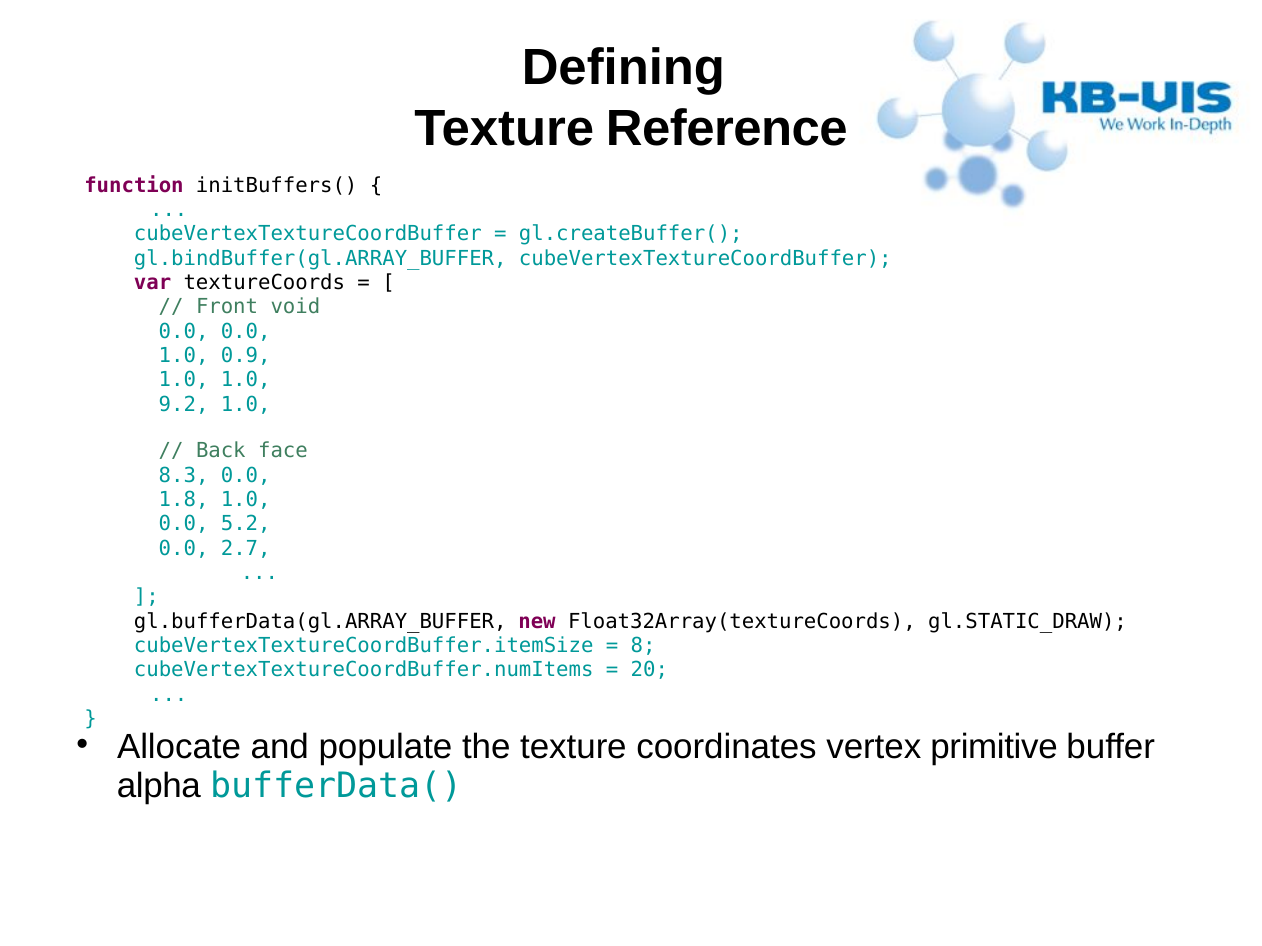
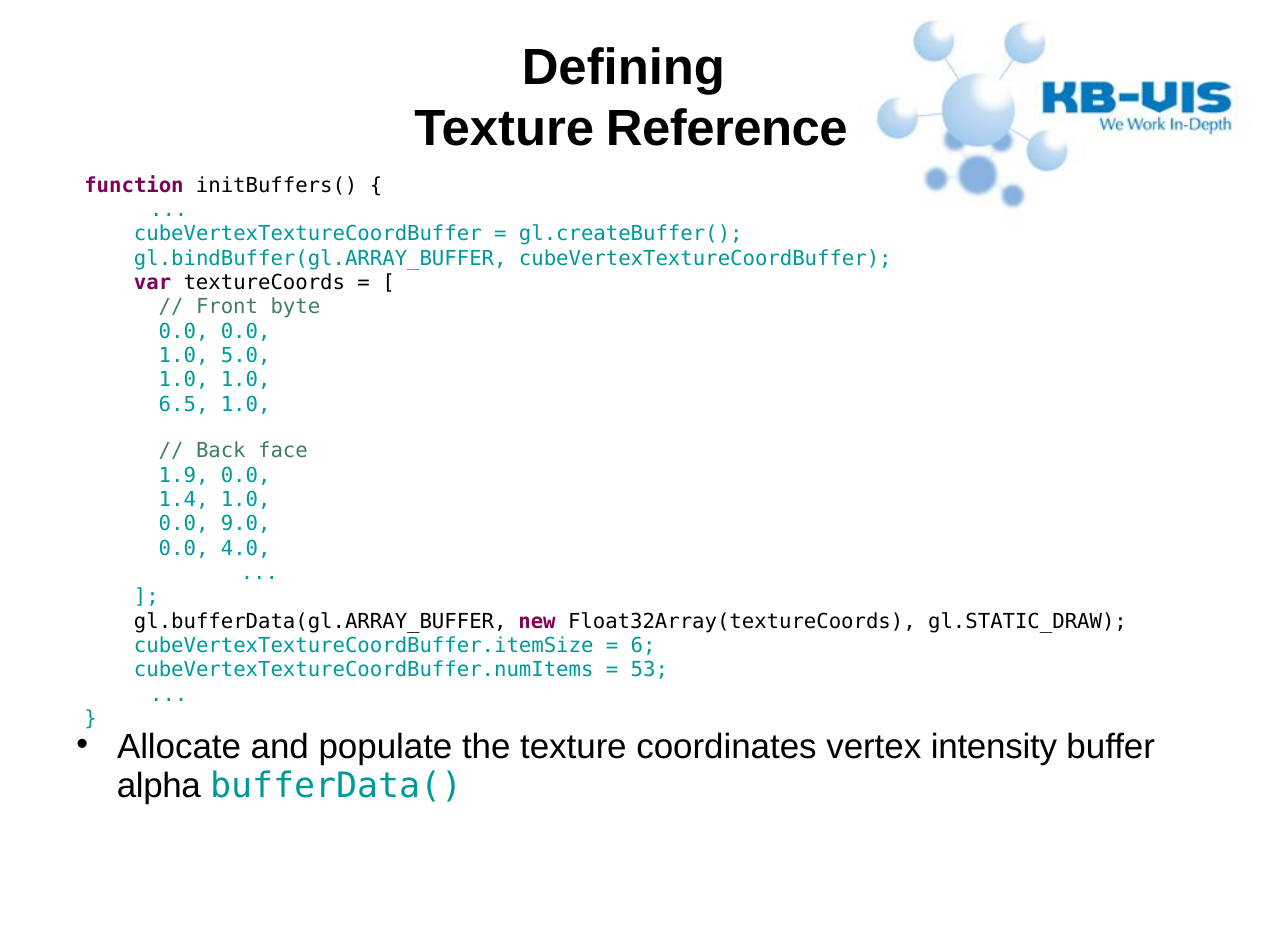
void: void -> byte (295, 307)
0.9: 0.9 -> 5.0 (246, 356)
9.2: 9.2 -> 6.5 (184, 404)
8.3: 8.3 -> 1.9 (184, 476)
1.8: 1.8 -> 1.4 (184, 500)
5.2: 5.2 -> 9.0 (246, 524)
2.7: 2.7 -> 4.0 (246, 549)
8: 8 -> 6 (643, 646)
20: 20 -> 53 (649, 670)
primitive: primitive -> intensity (994, 748)
